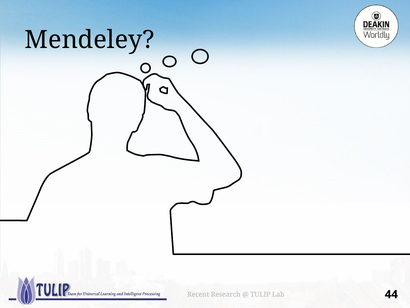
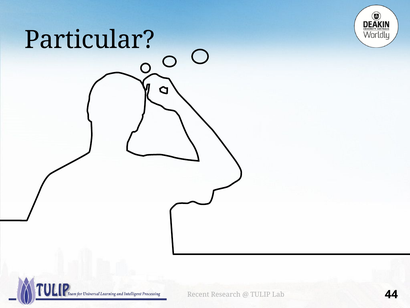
Mendeley: Mendeley -> Particular (90, 40)
